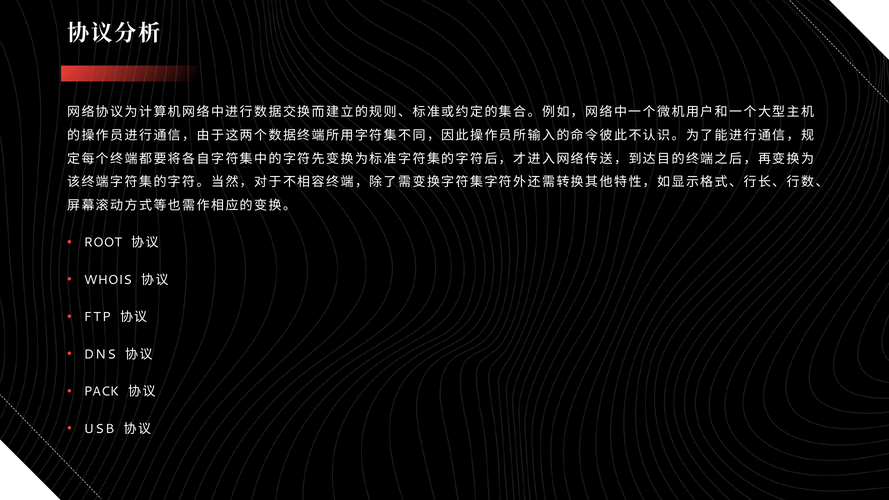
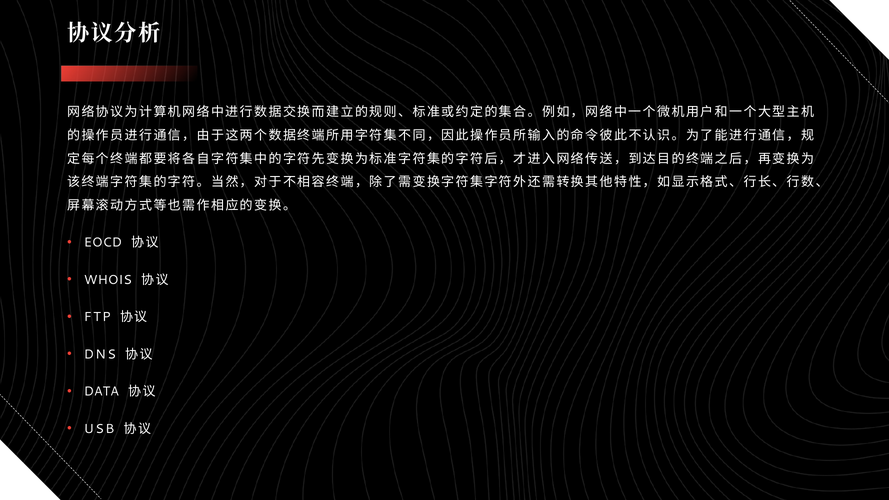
ROOT: ROOT -> EOCD (103, 243)
PACK: PACK -> DATA (101, 392)
